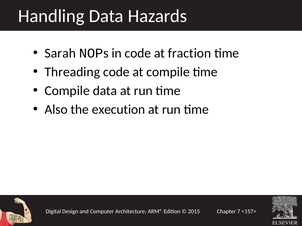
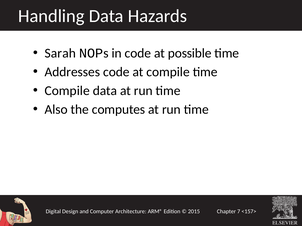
fraction: fraction -> possible (190, 53)
Threading: Threading -> Addresses (72, 72)
execution: execution -> computes (119, 110)
